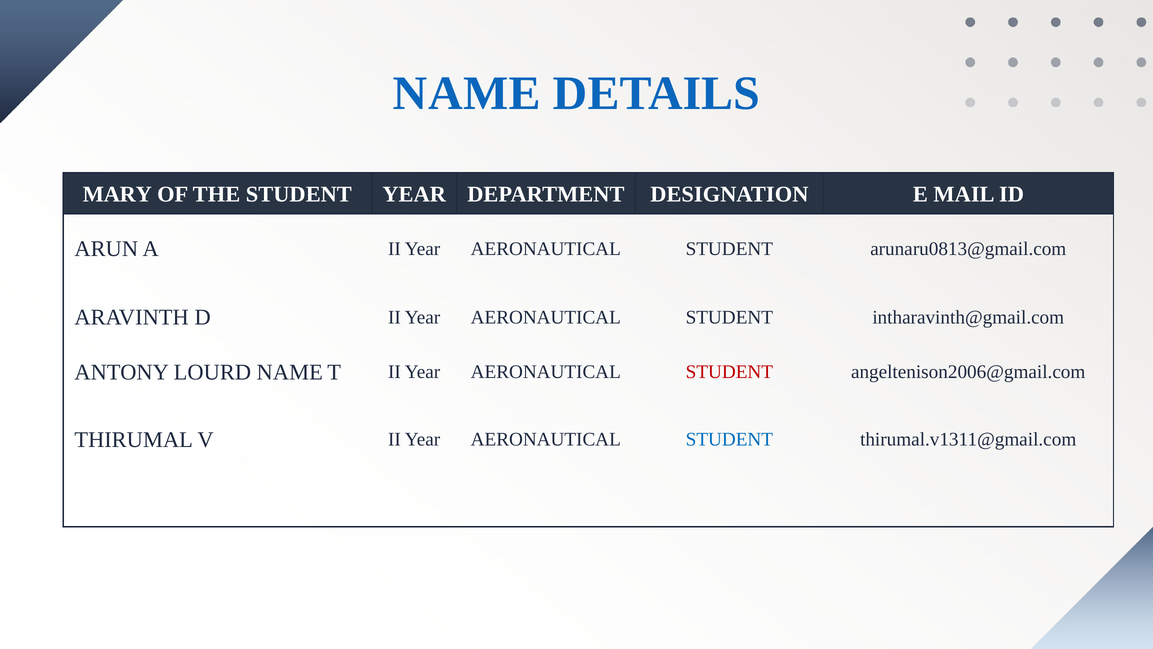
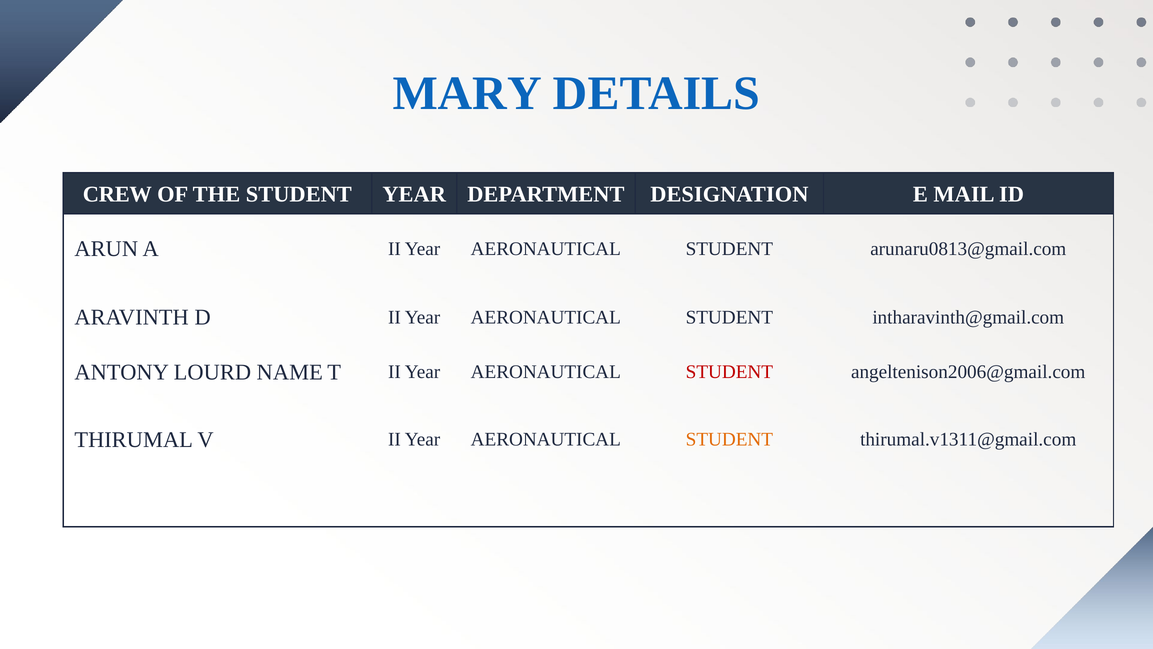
NAME: NAME -> MARY (467, 94)
MARY: MARY -> CREW (117, 194)
STUDENT colour: blue -> orange (729, 439)
